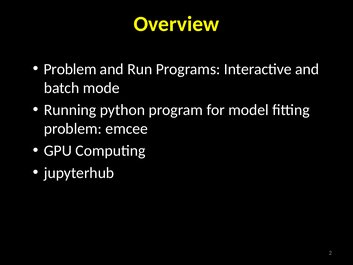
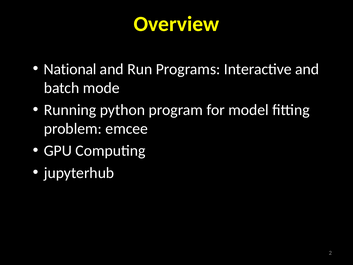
Problem: Problem -> National (70, 69)
